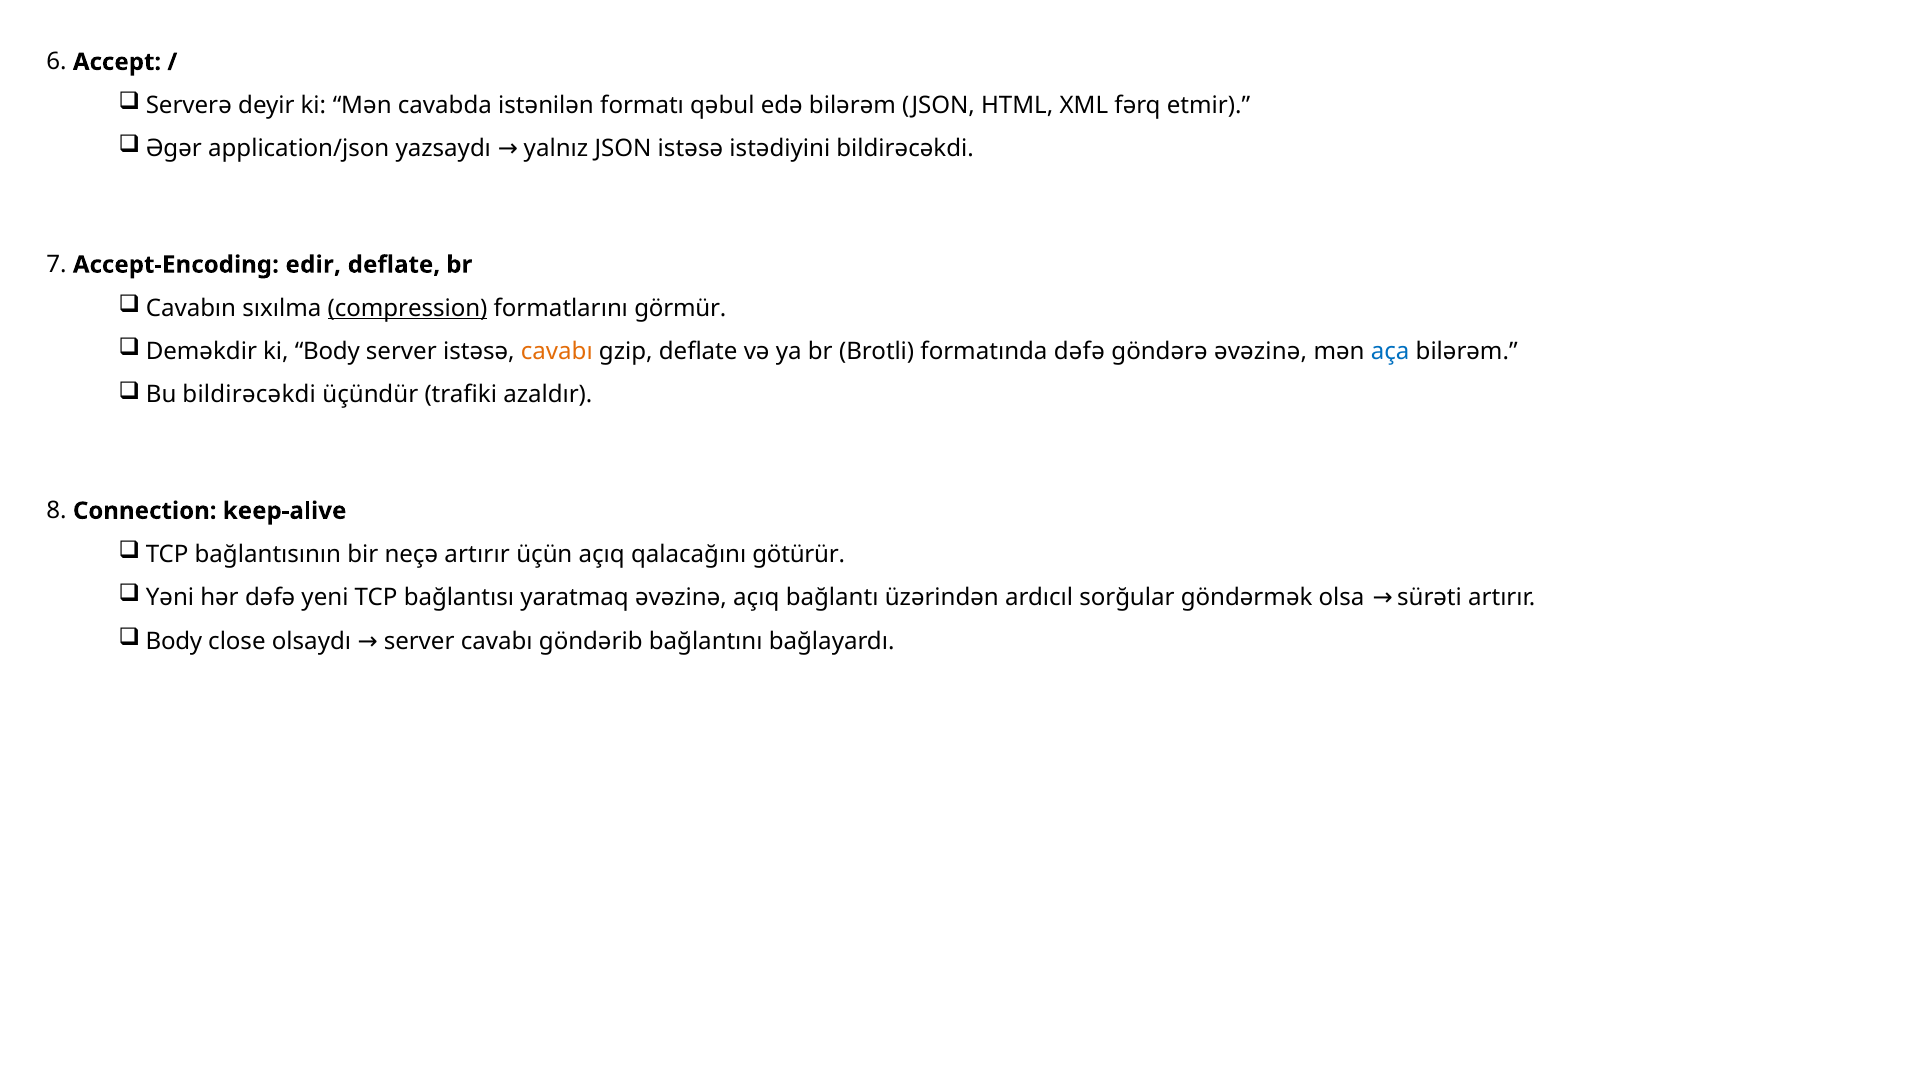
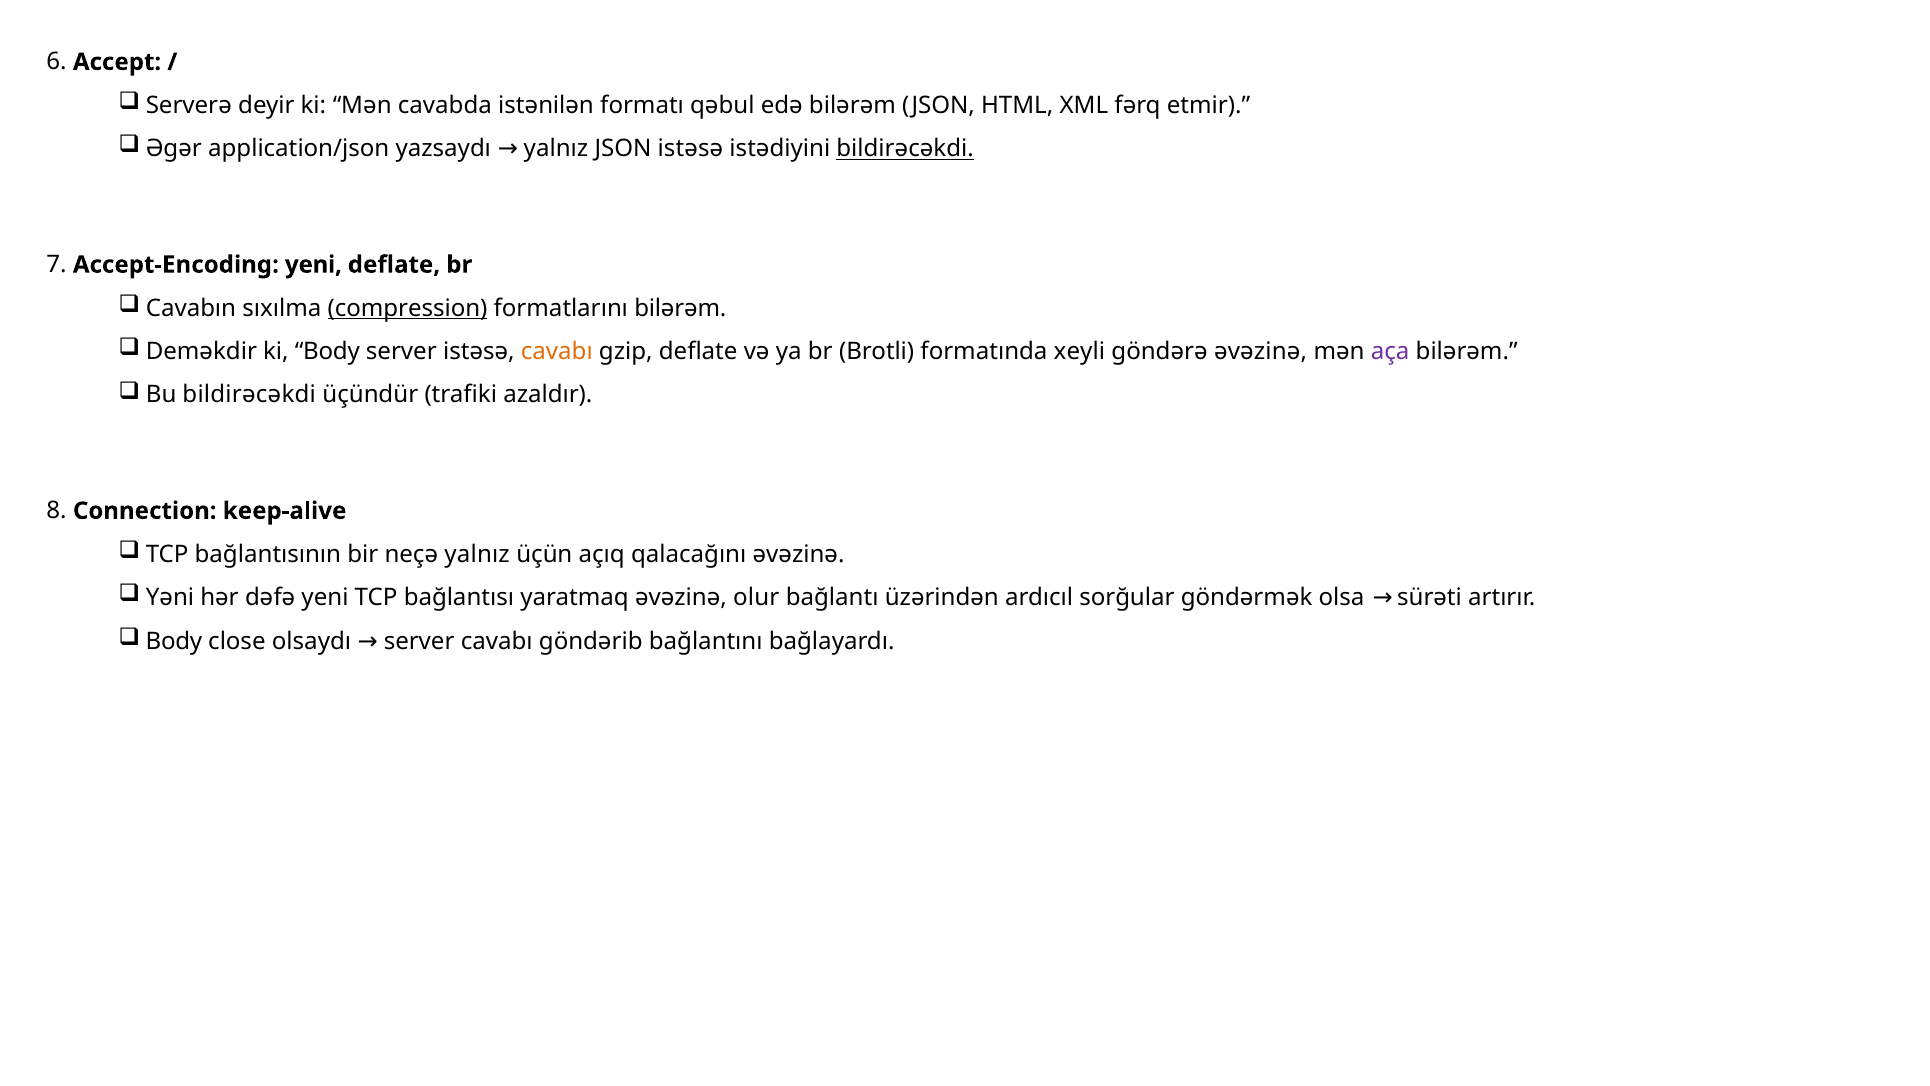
bildirəcəkdi underline: none -> present (905, 149)
Accept-Encoding edir: edir -> yeni (313, 265)
formatlarını görmür: görmür -> bilərəm (680, 308)
formatında dəfə: dəfə -> xeyli (1079, 351)
aça colour: blue -> purple (1390, 351)
neçə artırır: artırır -> yalnız (477, 554)
qalacağını götürür: götürür -> əvəzinə (799, 554)
əvəzinə açıq: açıq -> olur (756, 598)
